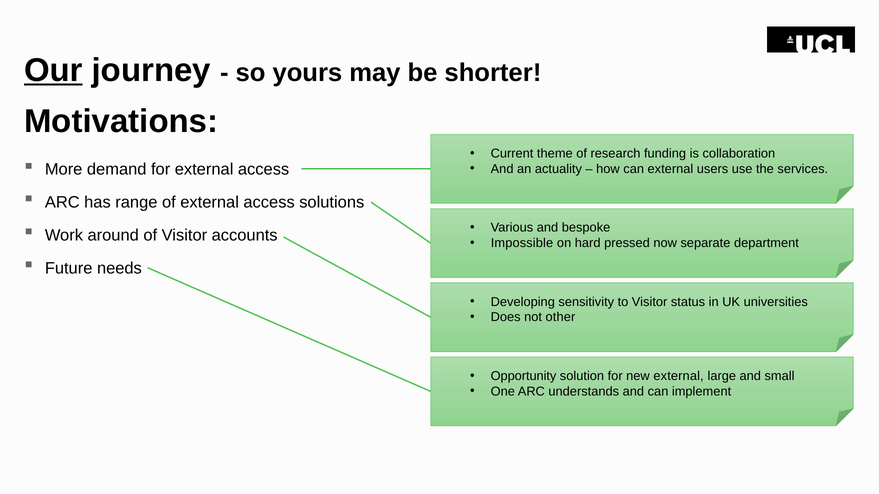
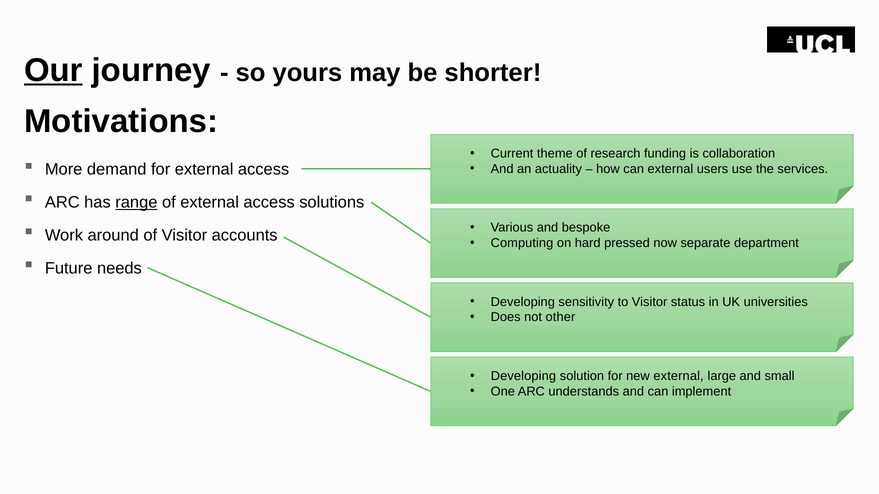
range underline: none -> present (136, 203)
Impossible: Impossible -> Computing (522, 243)
Opportunity: Opportunity -> Developing (523, 376)
